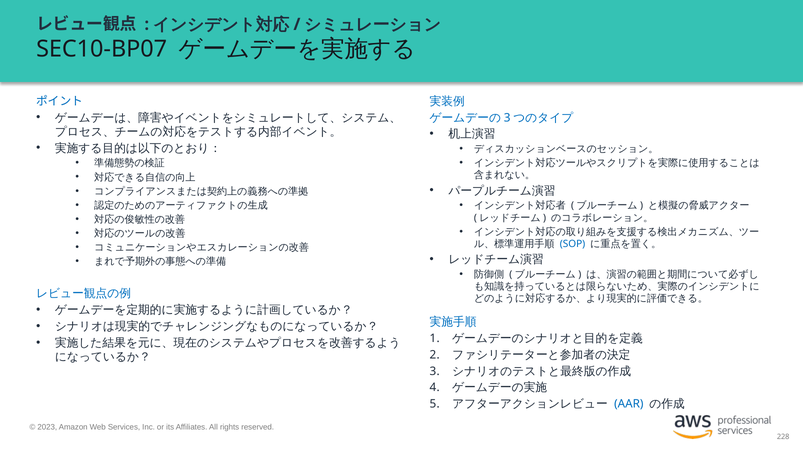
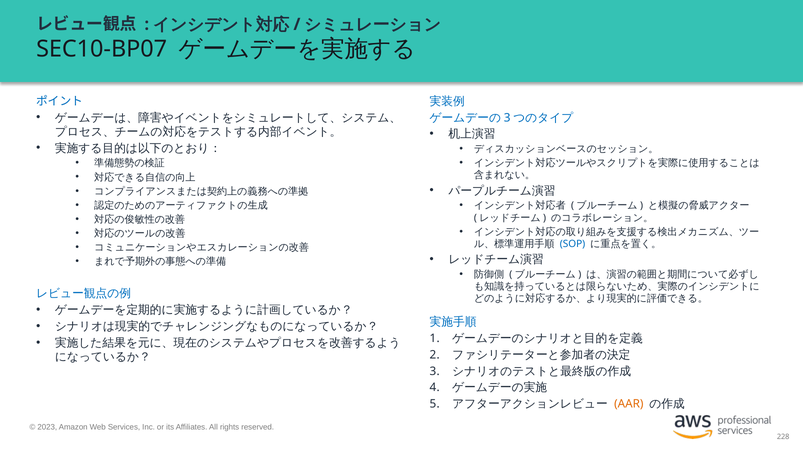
AAR colour: blue -> orange (629, 404)
